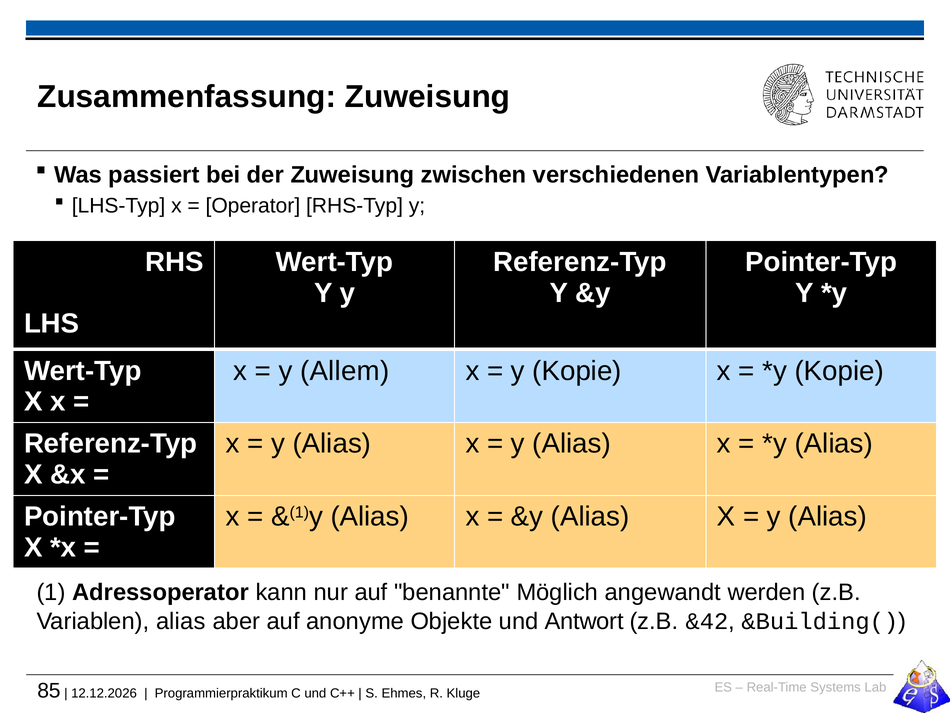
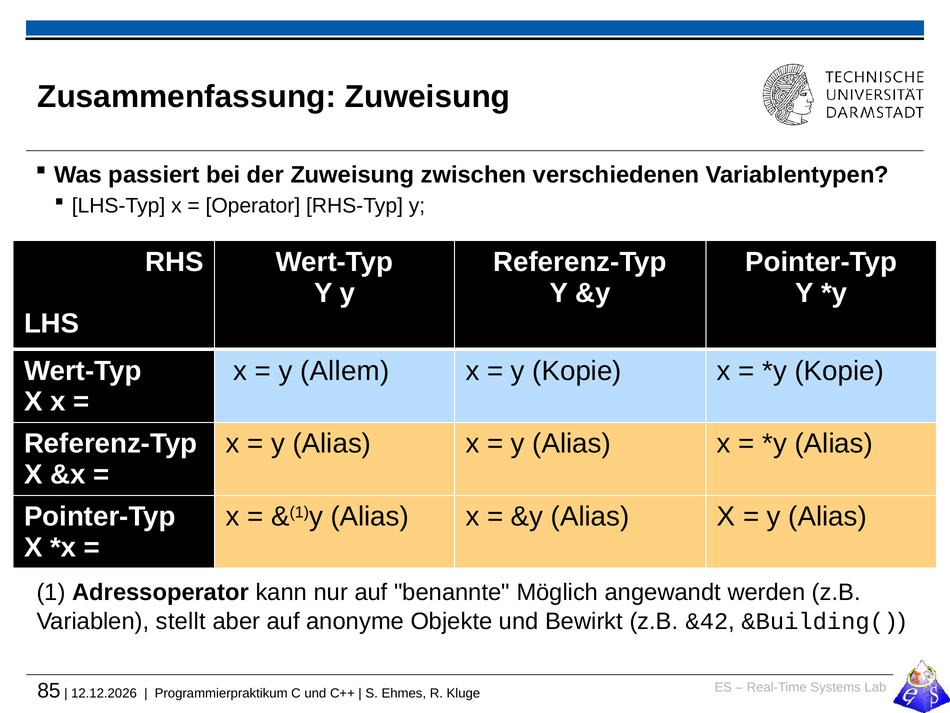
Variablen alias: alias -> stellt (181, 621)
Antwort: Antwort -> Bewirkt (584, 621)
